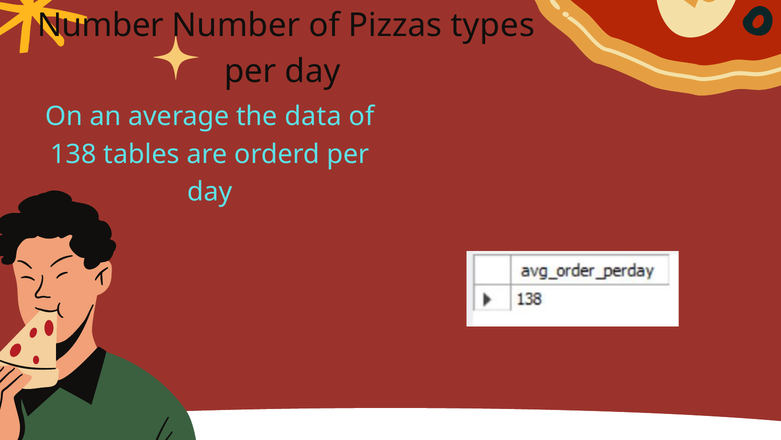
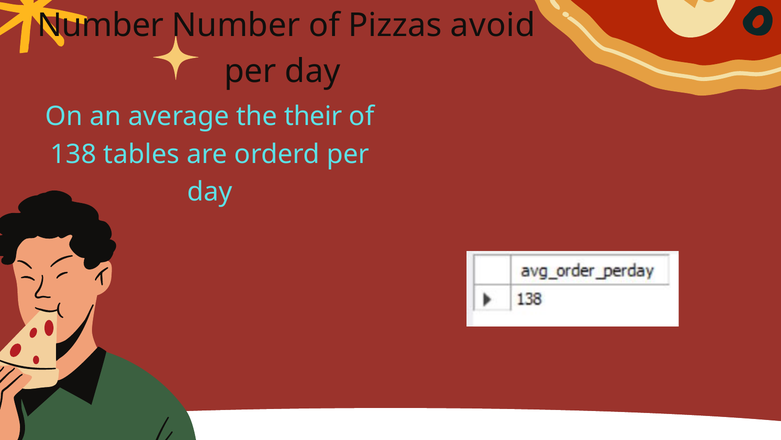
types: types -> avoid (493, 25)
data: data -> their (313, 116)
